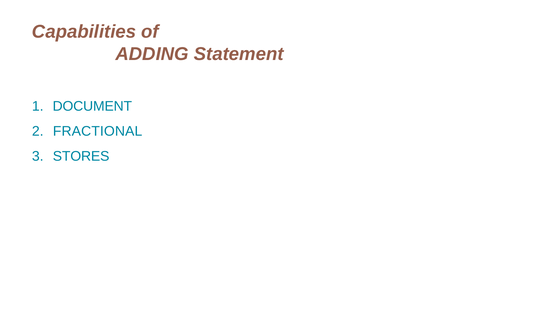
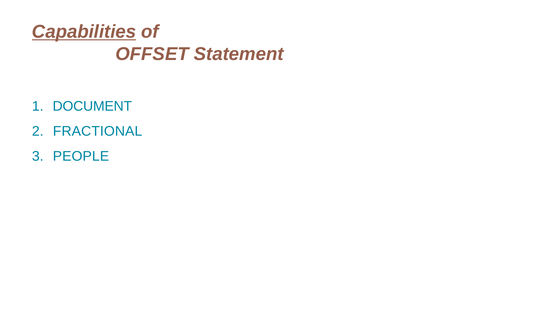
Capabilities underline: none -> present (84, 32)
ADDING: ADDING -> OFFSET (152, 54)
STORES: STORES -> PEOPLE (81, 156)
